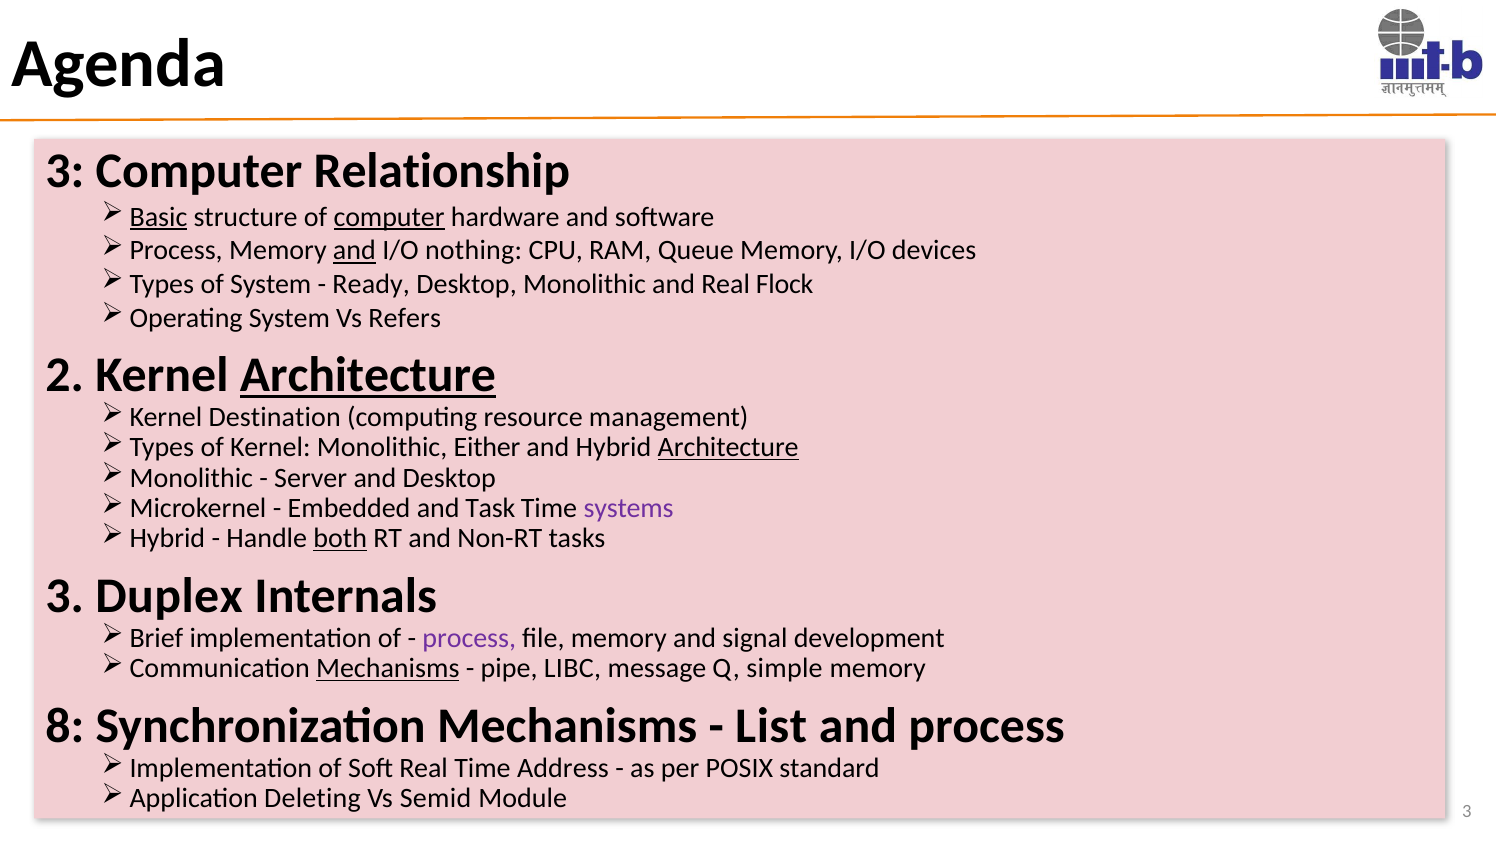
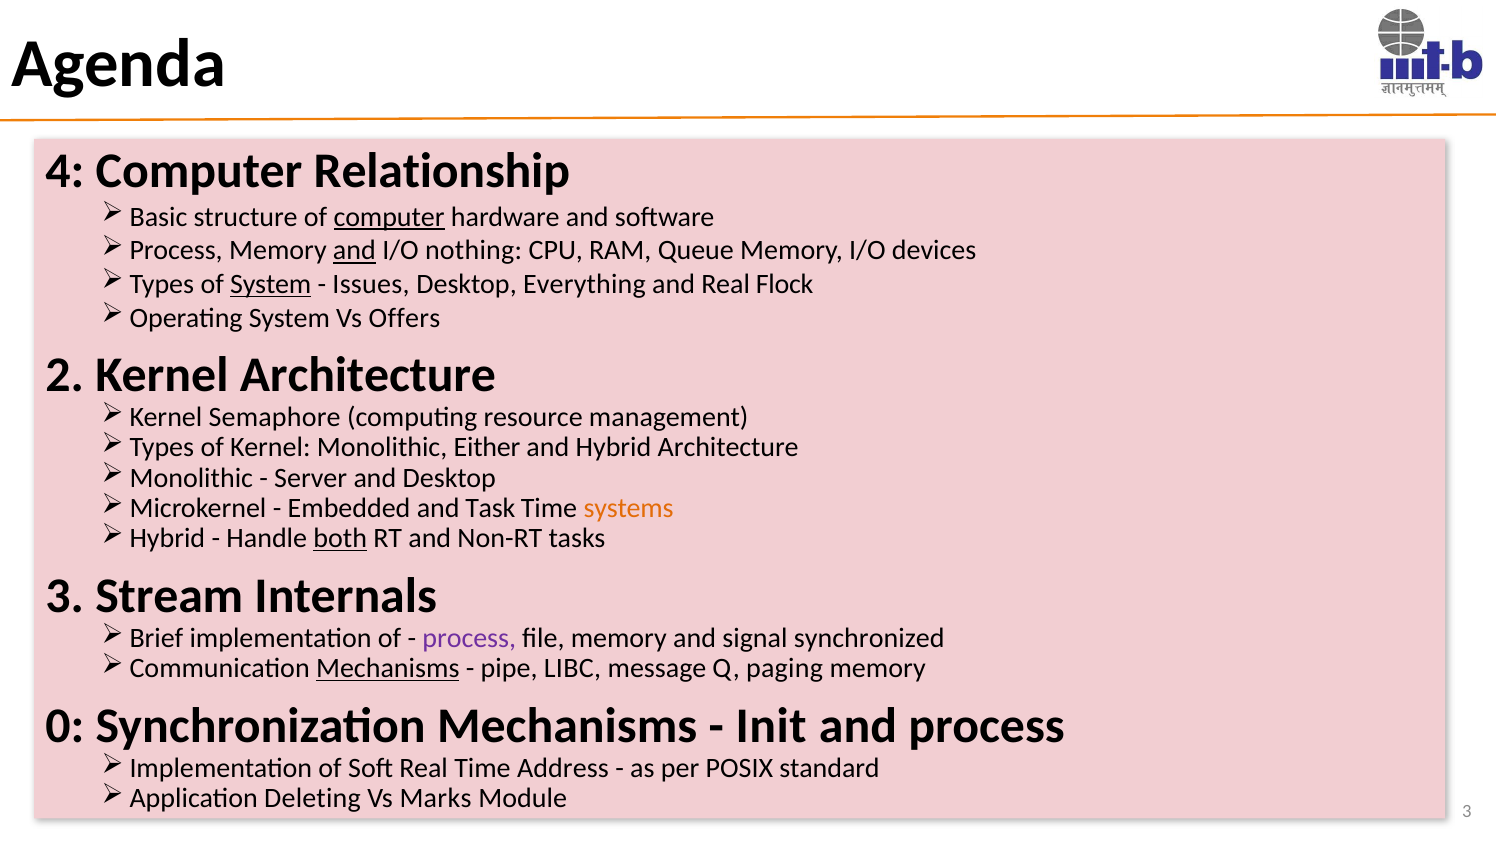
3: 3 -> 4 (65, 171)
Basic underline: present -> none (158, 217)
System underline: none -> present (271, 284)
Ready: Ready -> Issues (371, 284)
Desktop Monolithic: Monolithic -> Everything (584, 284)
Refers: Refers -> Offers (405, 318)
Architecture underline: present -> none (368, 375)
Destination: Destination -> Semaphore (275, 417)
Architecture underline: present -> none (728, 448)
systems colour: purple -> orange (629, 508)
Duplex: Duplex -> Stream (169, 596)
development: development -> synchronized (869, 638)
simple: simple -> paging (785, 669)
8: 8 -> 0 (65, 726)
List: List -> Init (771, 726)
Semid: Semid -> Marks (435, 799)
